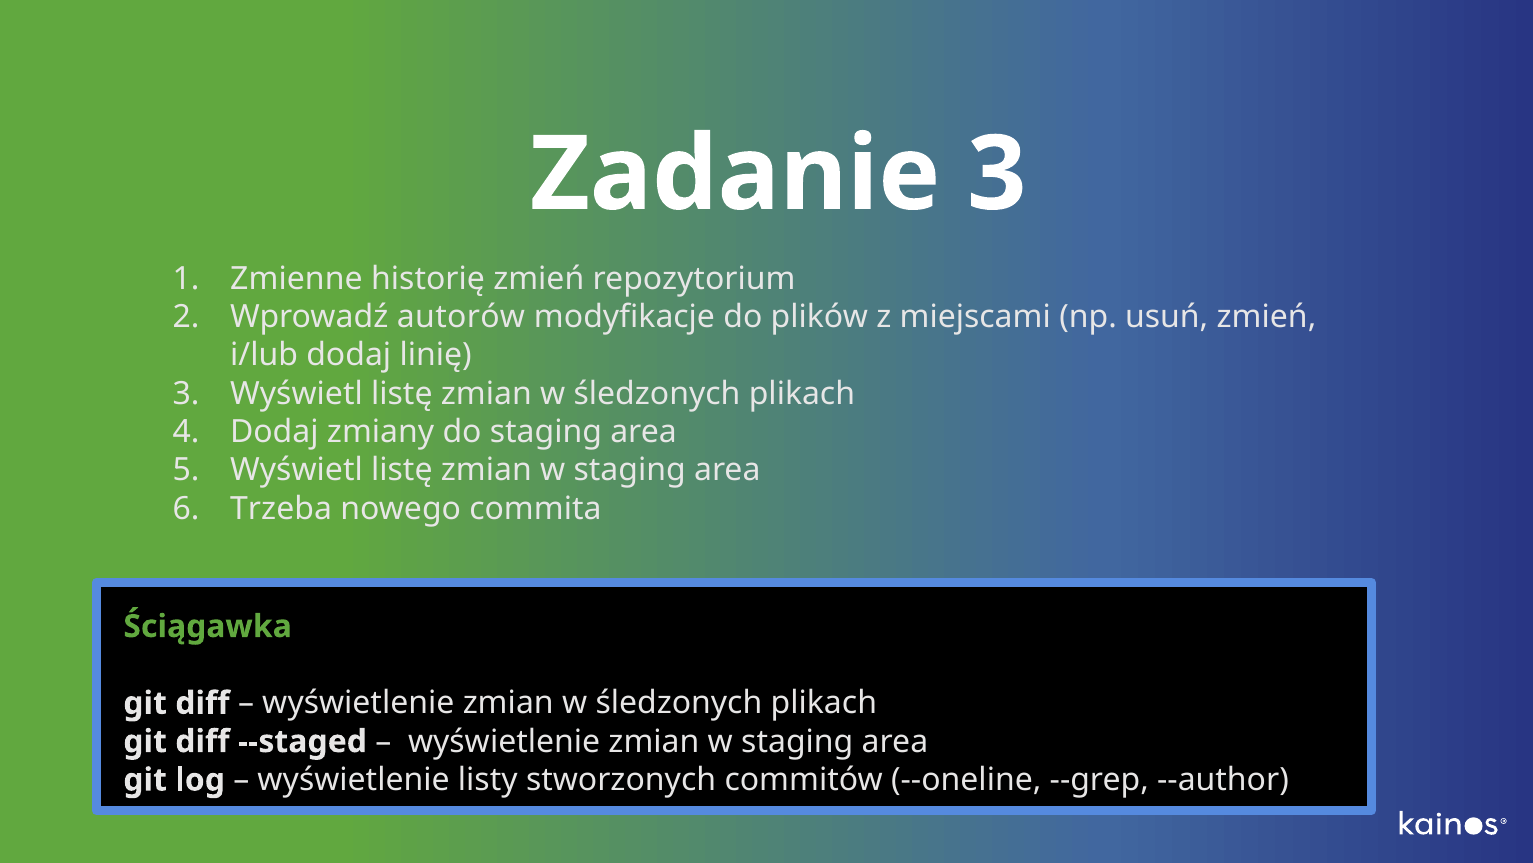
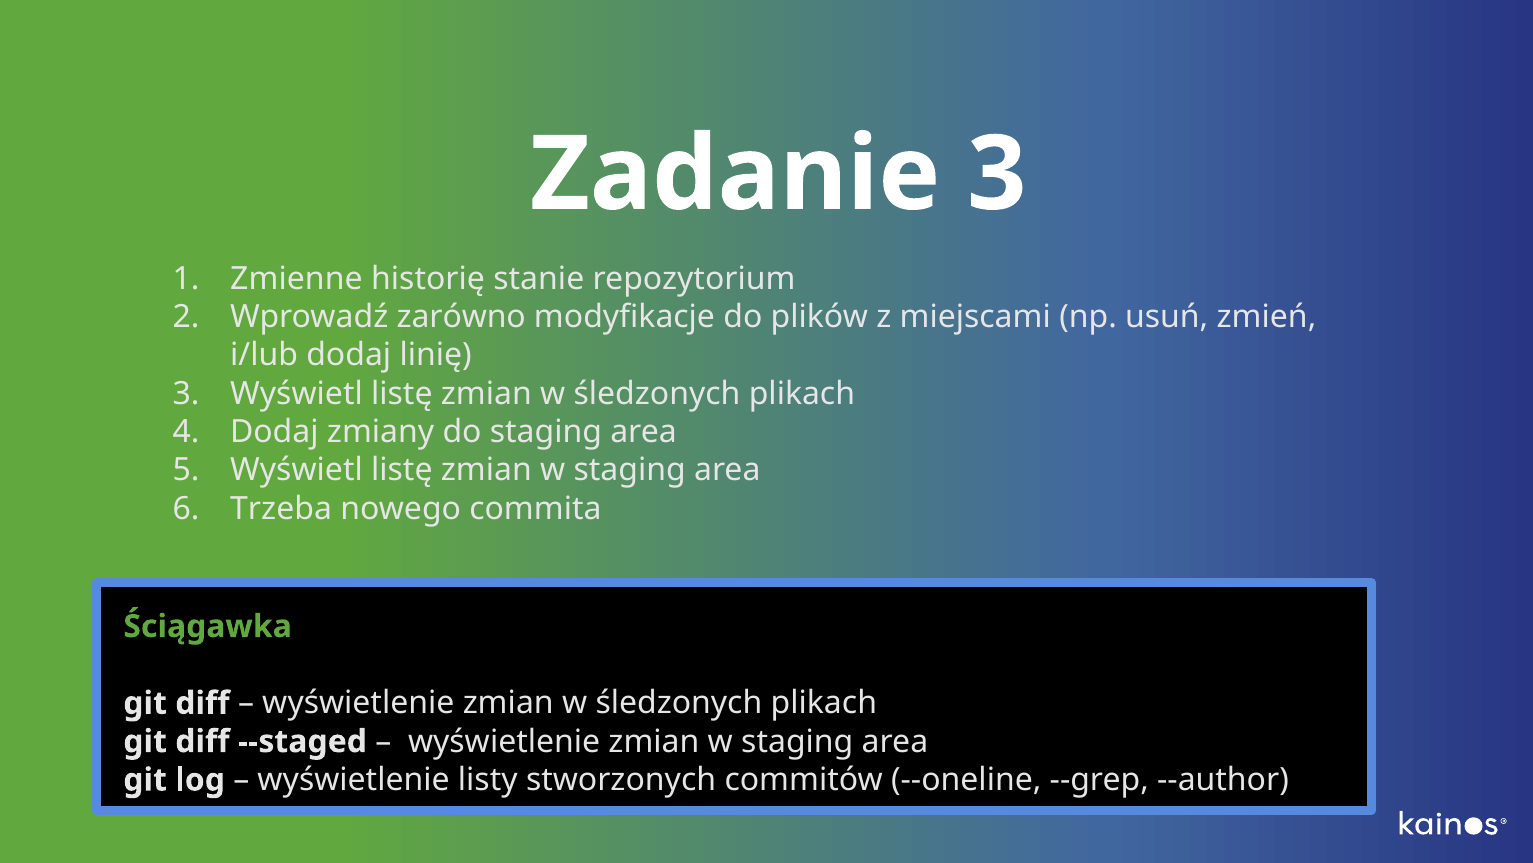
historię zmień: zmień -> stanie (539, 278)
autorów: autorów -> zarówno (461, 317)
